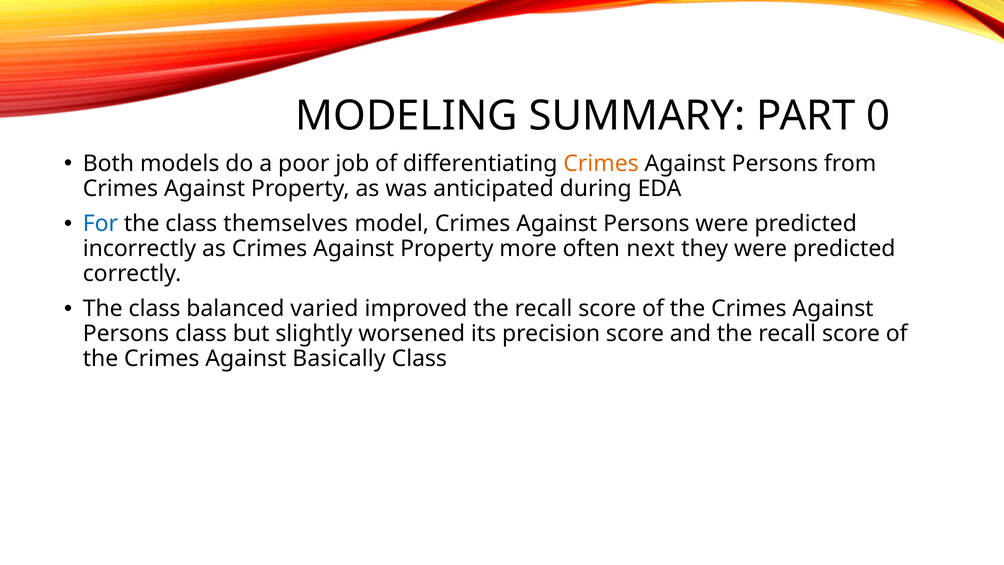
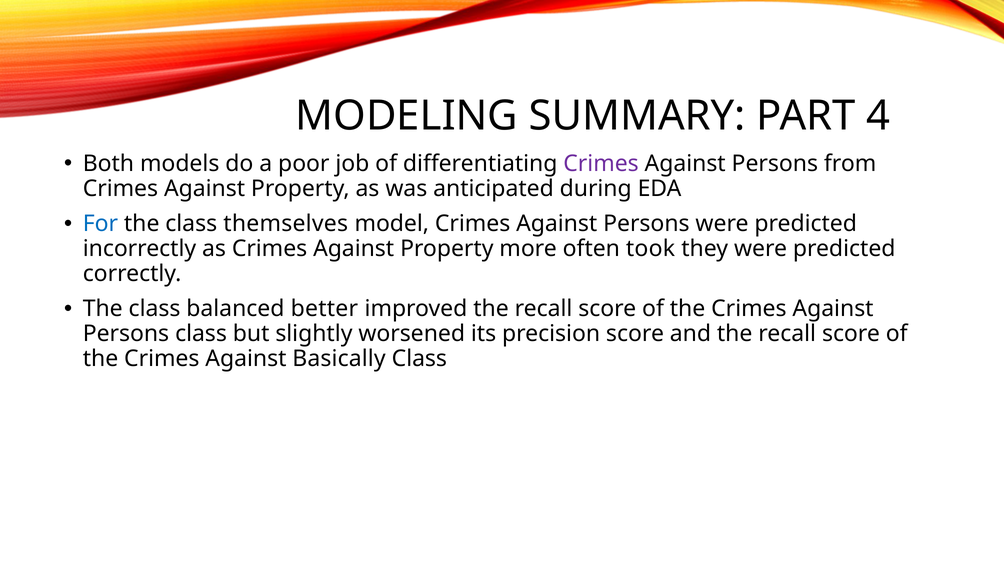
0: 0 -> 4 (878, 116)
Crimes colour: orange -> purple (601, 164)
next: next -> took (651, 249)
varied: varied -> better (324, 309)
